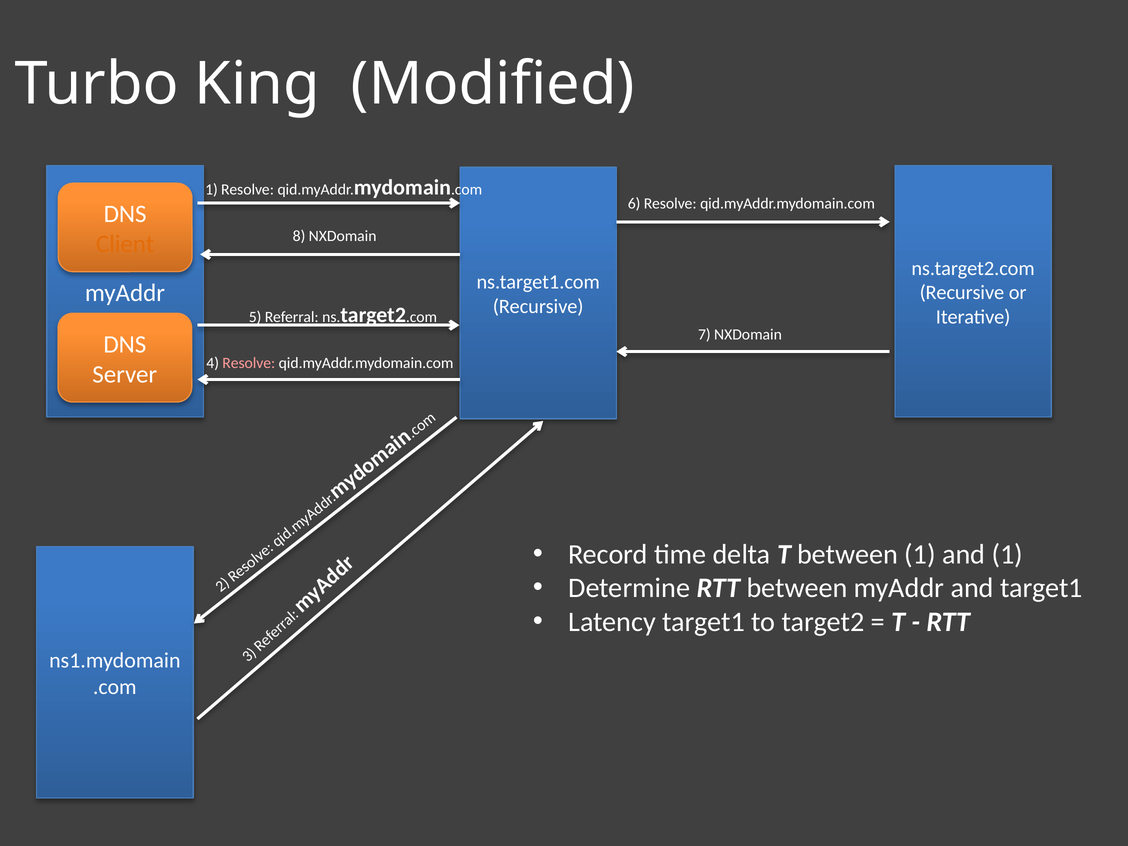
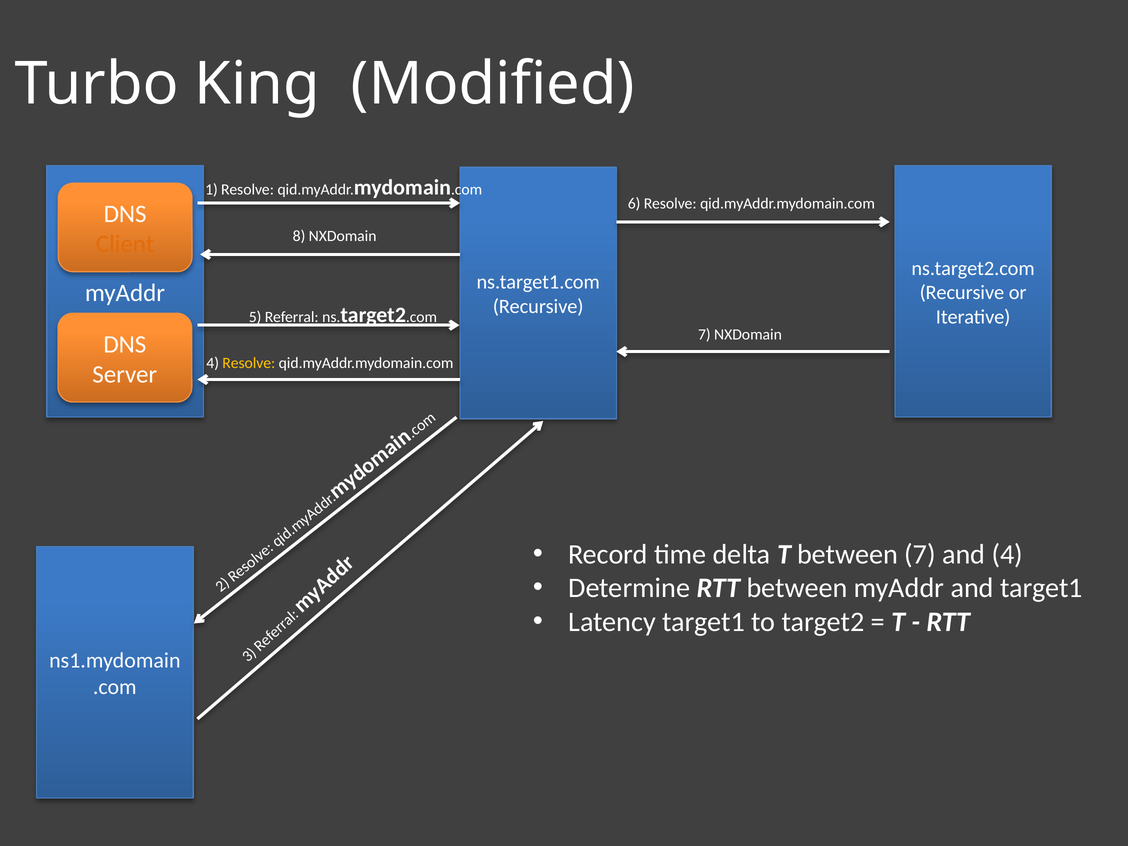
Resolve colour: pink -> yellow (249, 363)
between 1: 1 -> 7 (920, 554)
and 1: 1 -> 4 (1007, 554)
